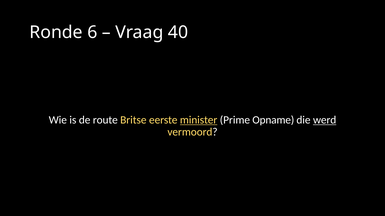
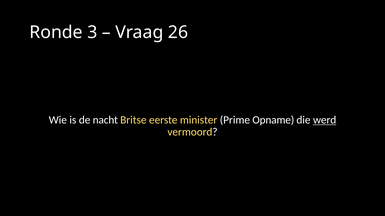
6: 6 -> 3 (92, 32)
40: 40 -> 26 (178, 32)
route: route -> nacht (105, 120)
minister underline: present -> none (199, 120)
